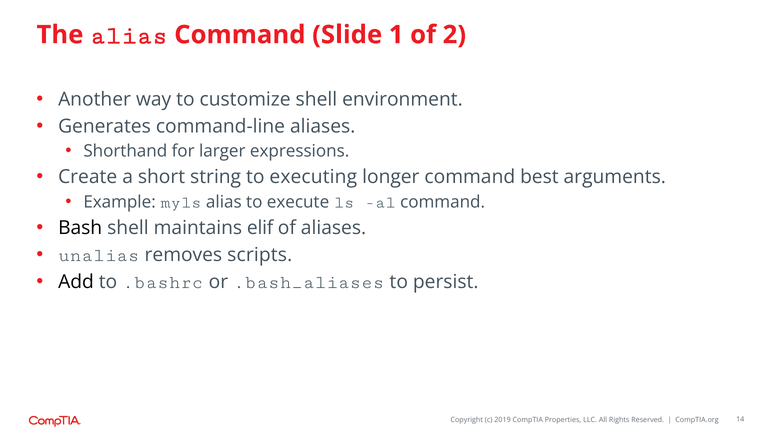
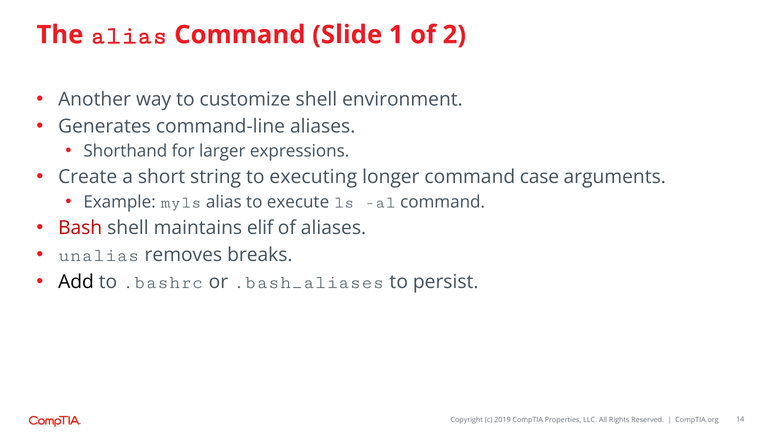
best: best -> case (539, 177)
Bash colour: black -> red (80, 228)
scripts: scripts -> breaks (260, 255)
